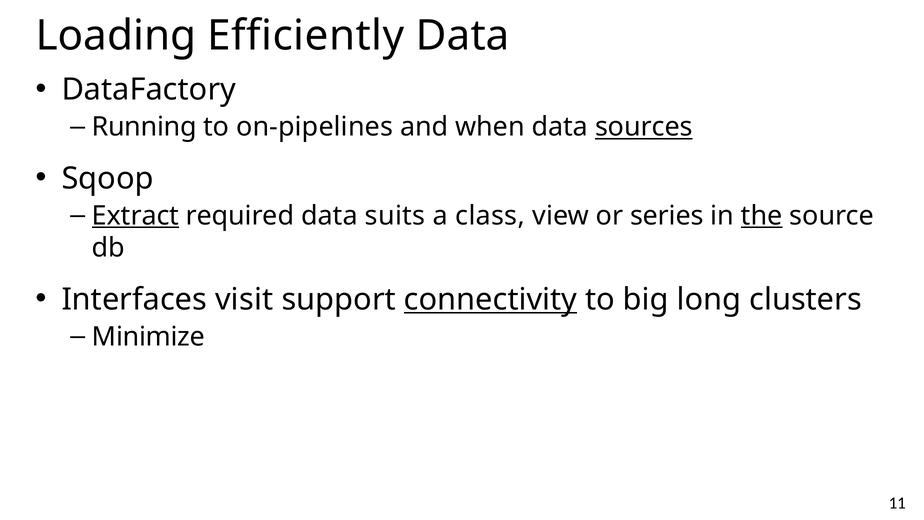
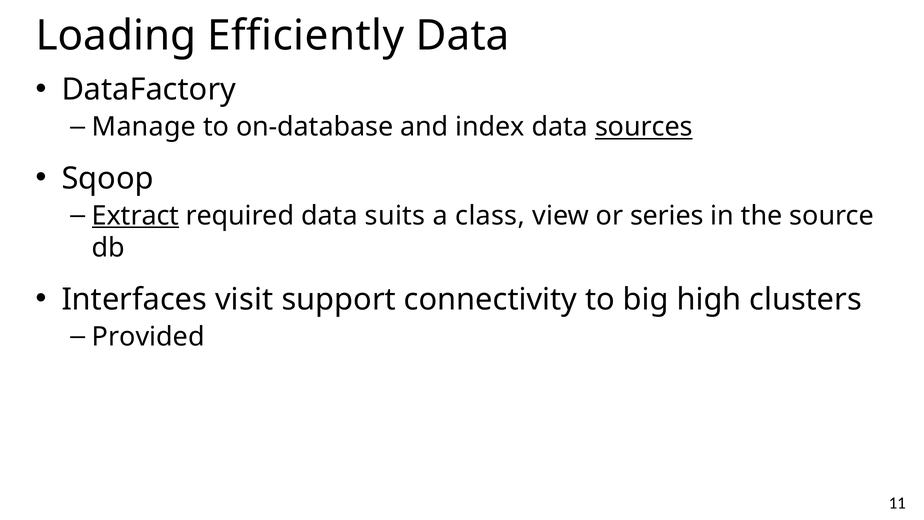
Running: Running -> Manage (144, 127)
on-pipelines: on-pipelines -> on-database (315, 127)
when: when -> index (490, 127)
the underline: present -> none (762, 216)
connectivity underline: present -> none (490, 299)
long: long -> high (709, 299)
Minimize: Minimize -> Provided (148, 337)
